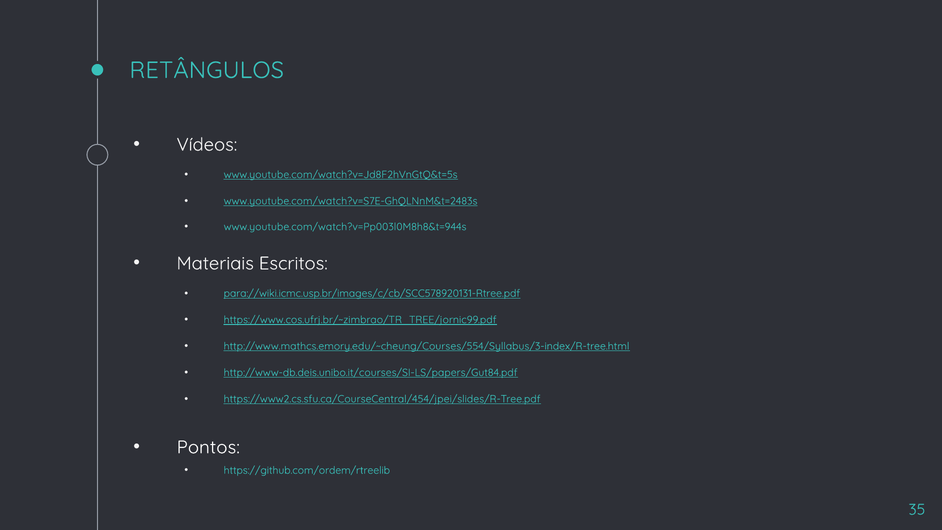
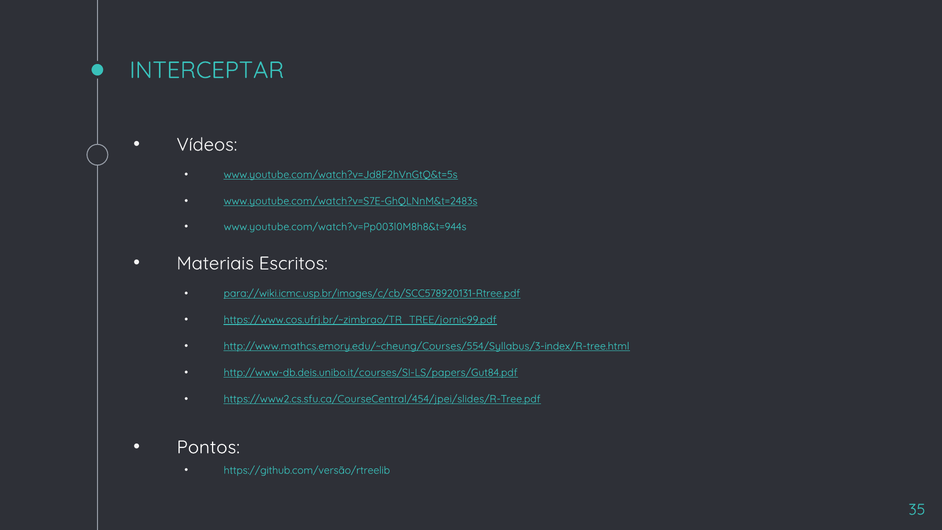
RETÂNGULOS: RETÂNGULOS -> INTERCEPTAR (207, 70)
https://github.com/ordem/rtreelib: https://github.com/ordem/rtreelib -> https://github.com/versão/rtreelib (307, 470)
